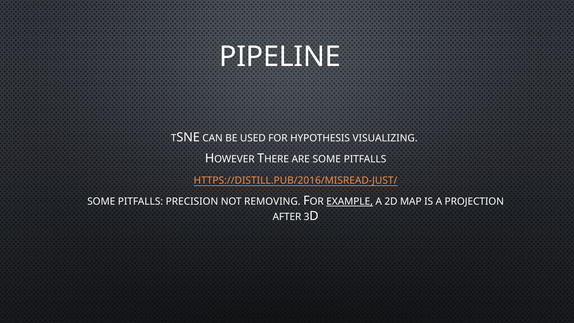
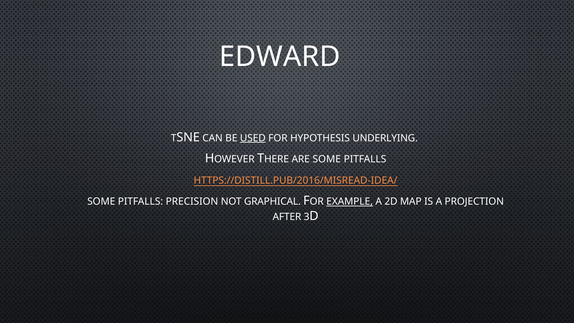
PIPELINE: PIPELINE -> EDWARD (280, 57)
USED underline: none -> present (253, 138)
VISUALIZING: VISUALIZING -> UNDERLYING (385, 138)
HTTPS://DISTILL.PUB/2016/MISREAD-JUST/: HTTPS://DISTILL.PUB/2016/MISREAD-JUST/ -> HTTPS://DISTILL.PUB/2016/MISREAD-IDEA/ (296, 180)
REMOVING: REMOVING -> GRAPHICAL (272, 202)
